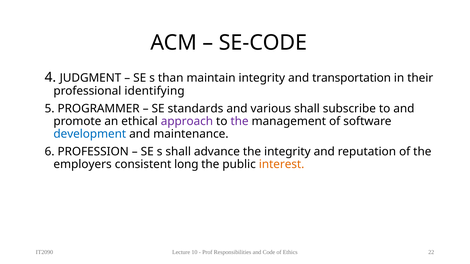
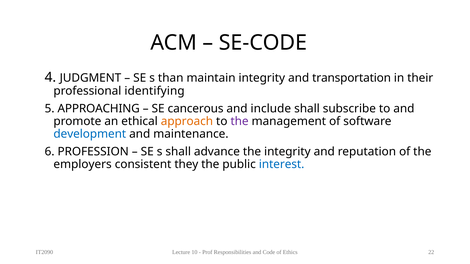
PROGRAMMER: PROGRAMMER -> APPROACHING (99, 109)
standards: standards -> cancerous (196, 109)
various: various -> include (271, 109)
approach colour: purple -> orange (187, 121)
long: long -> they (186, 164)
interest colour: orange -> blue (282, 164)
